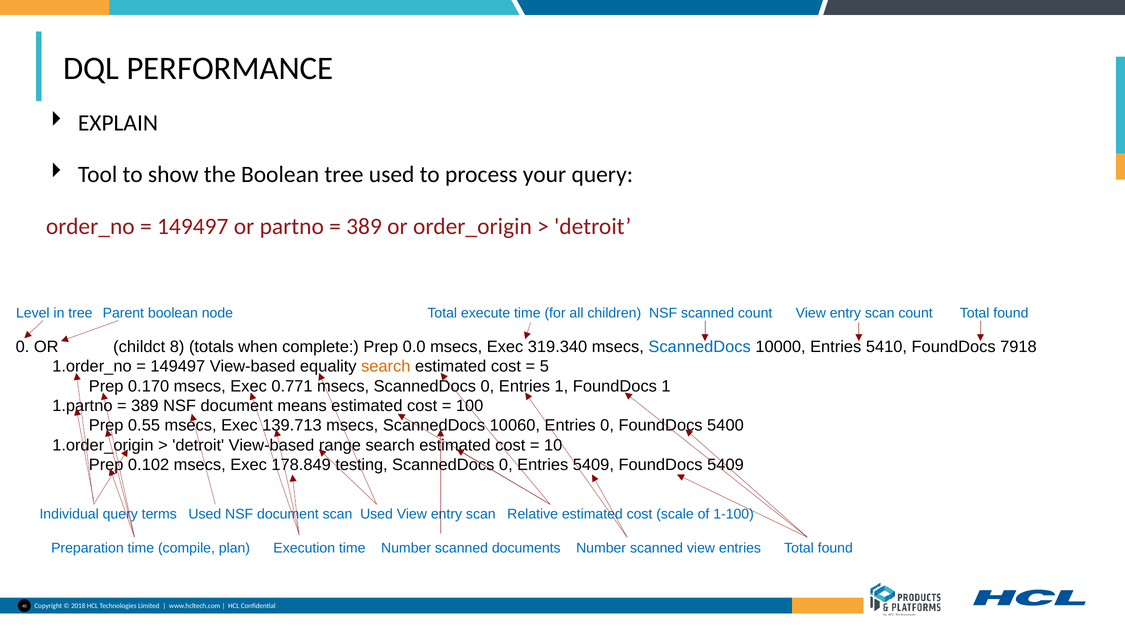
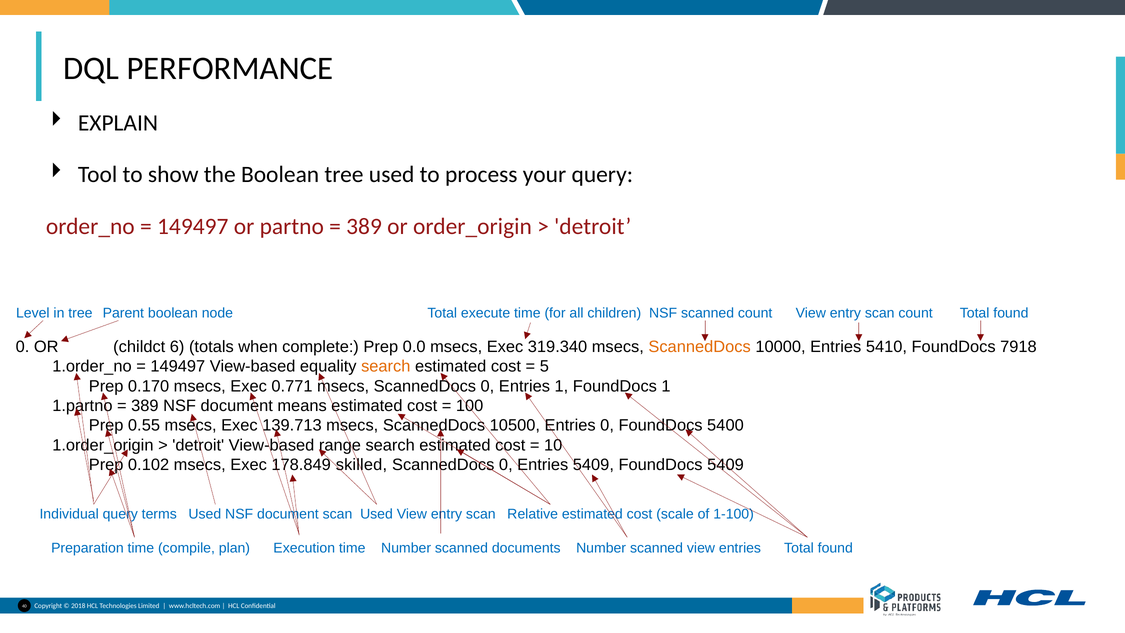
8: 8 -> 6 (177, 347)
ScannedDocs colour: blue -> orange (700, 347)
10060: 10060 -> 10500 (515, 426)
testing: testing -> skilled (361, 465)
